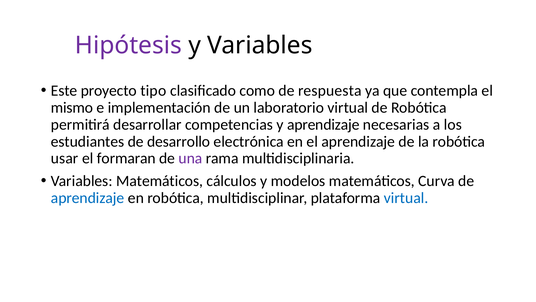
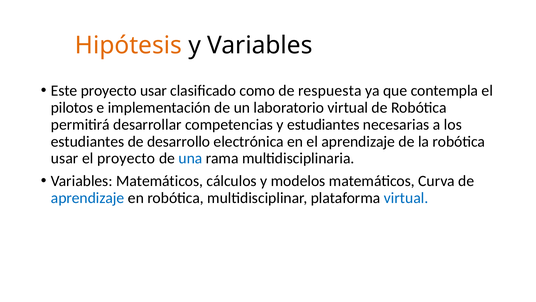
Hipótesis colour: purple -> orange (128, 45)
proyecto tipo: tipo -> usar (154, 91)
mismo: mismo -> pilotos (72, 108)
y aprendizaje: aprendizaje -> estudiantes (323, 124)
el formaran: formaran -> proyecto (126, 158)
una colour: purple -> blue (191, 158)
